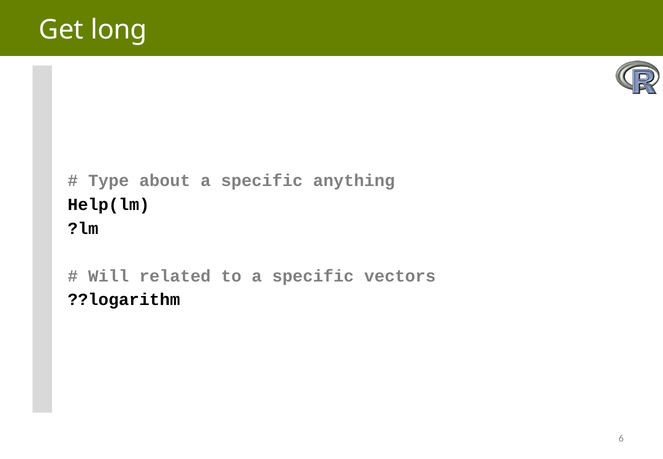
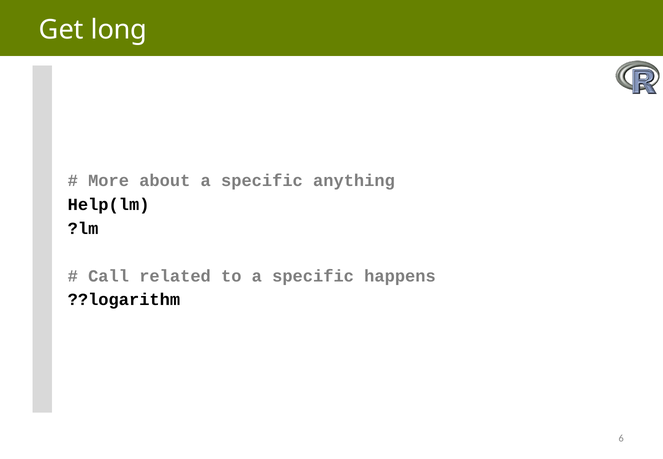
Type: Type -> More (109, 181)
Will: Will -> Call (109, 276)
vectors: vectors -> happens (400, 276)
